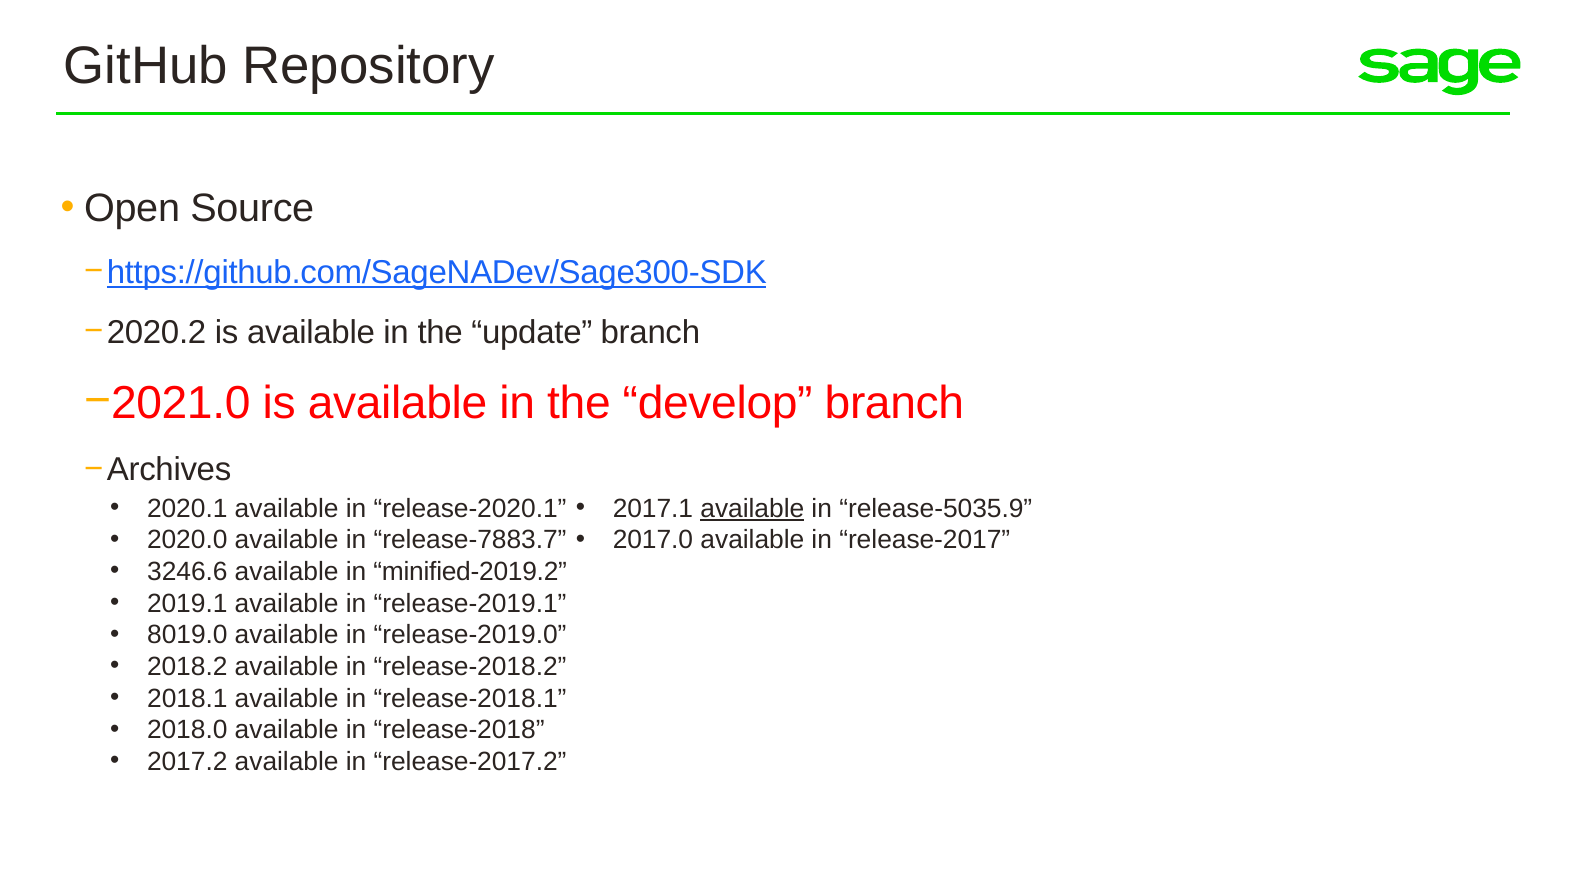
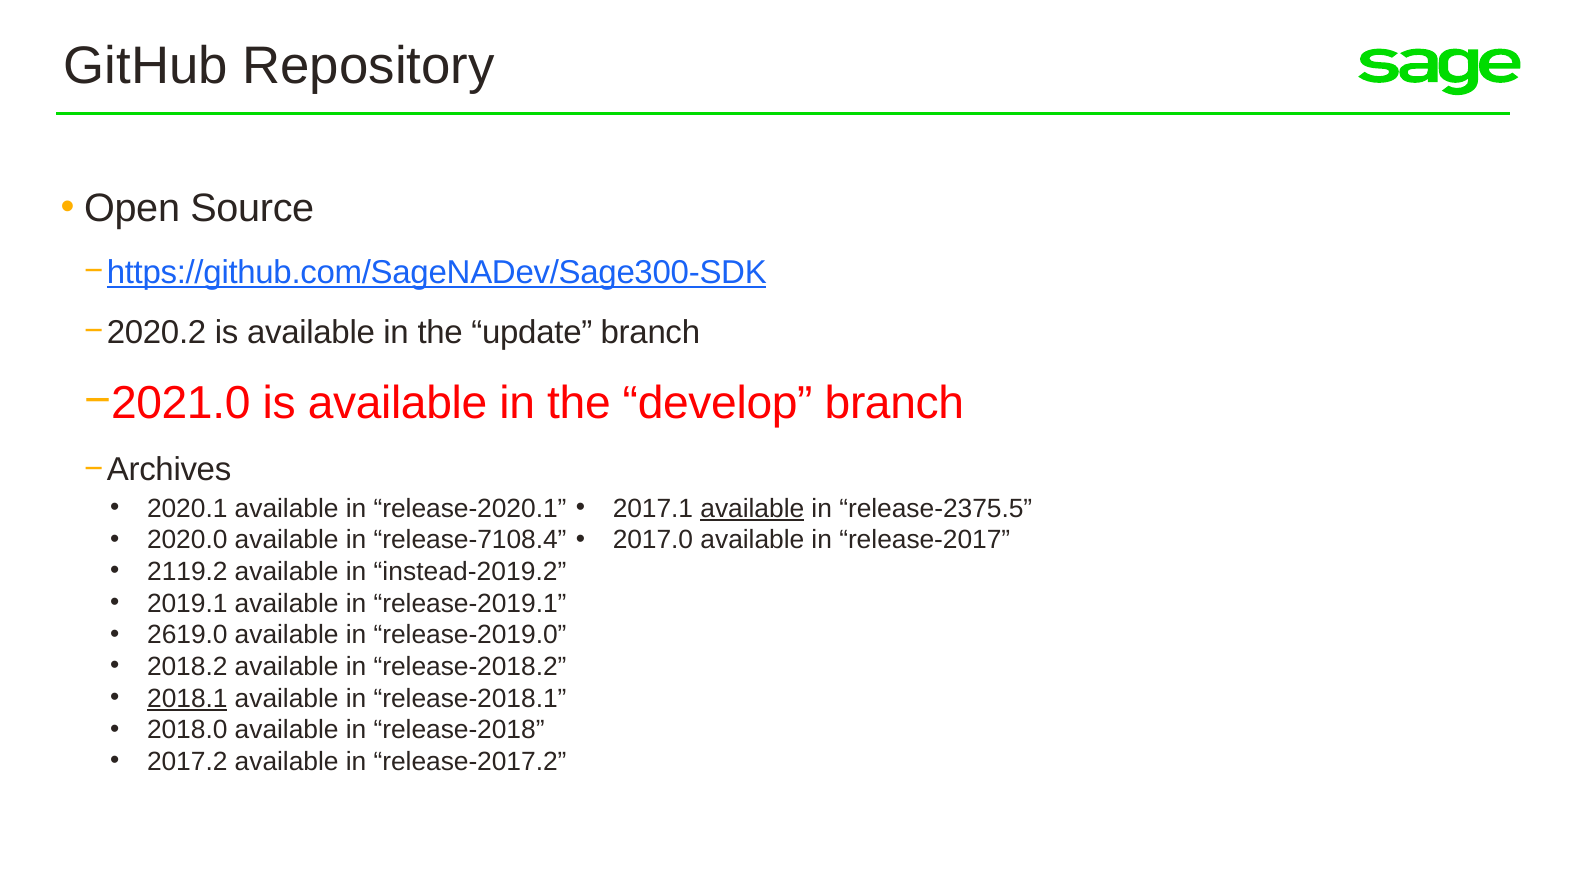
release-5035.9: release-5035.9 -> release-2375.5 (936, 508)
release-7883.7: release-7883.7 -> release-7108.4 (470, 540)
3246.6: 3246.6 -> 2119.2 (187, 571)
minified-2019.2: minified-2019.2 -> instead-2019.2 (470, 571)
8019.0: 8019.0 -> 2619.0 (187, 635)
2018.1 underline: none -> present (187, 698)
